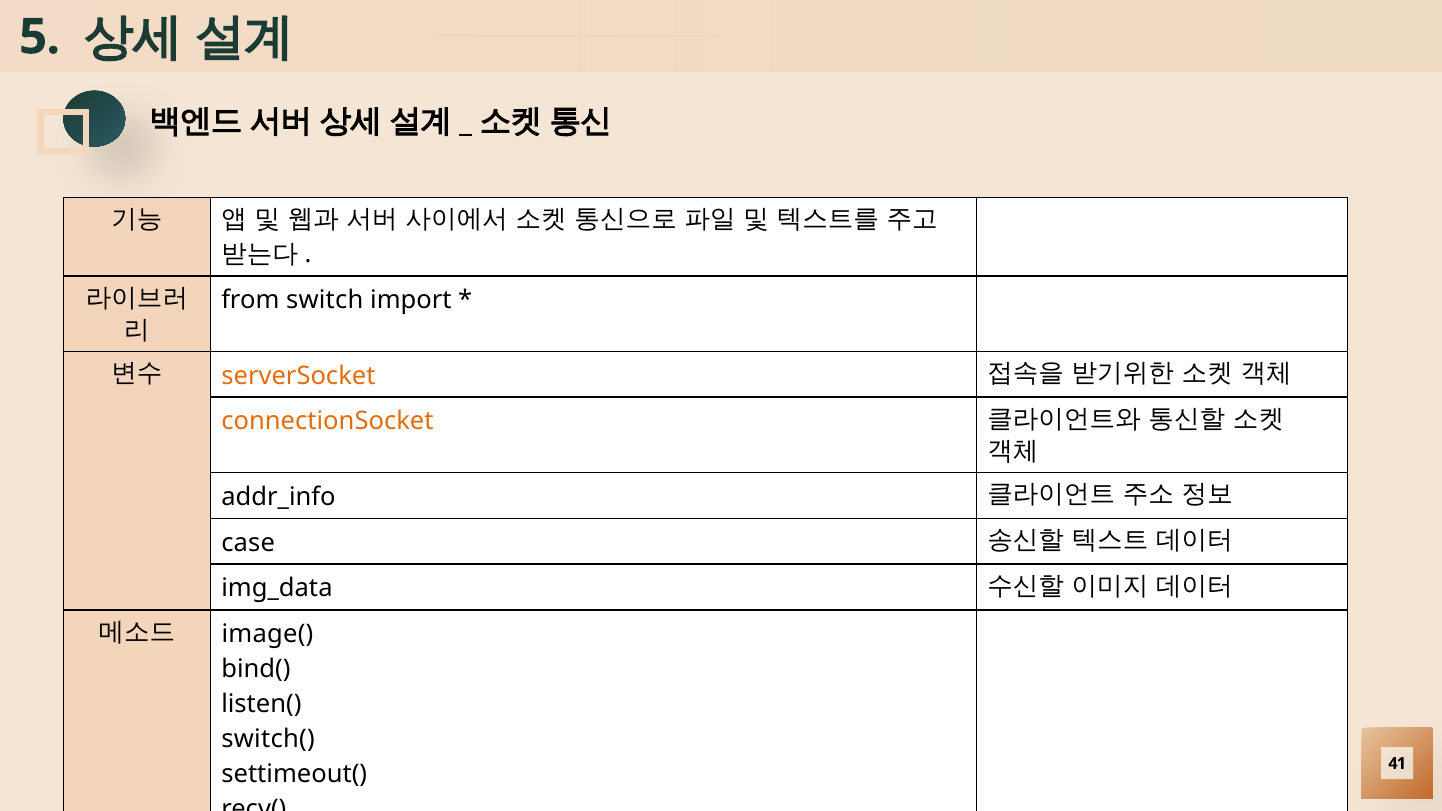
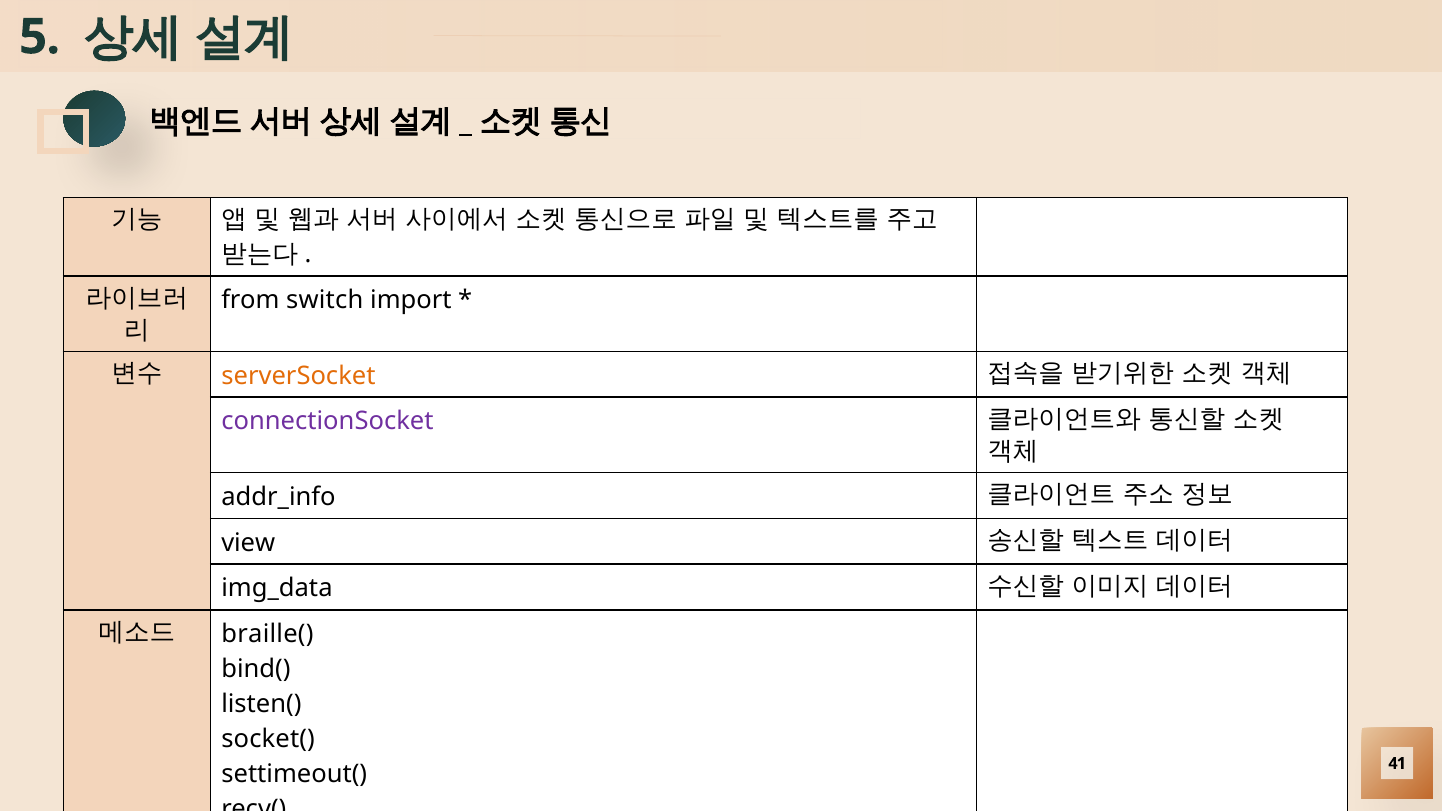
connectionSocket colour: orange -> purple (327, 422)
case: case -> view (248, 543)
image(: image( -> braille( (268, 634)
switch(: switch( -> socket( (268, 739)
